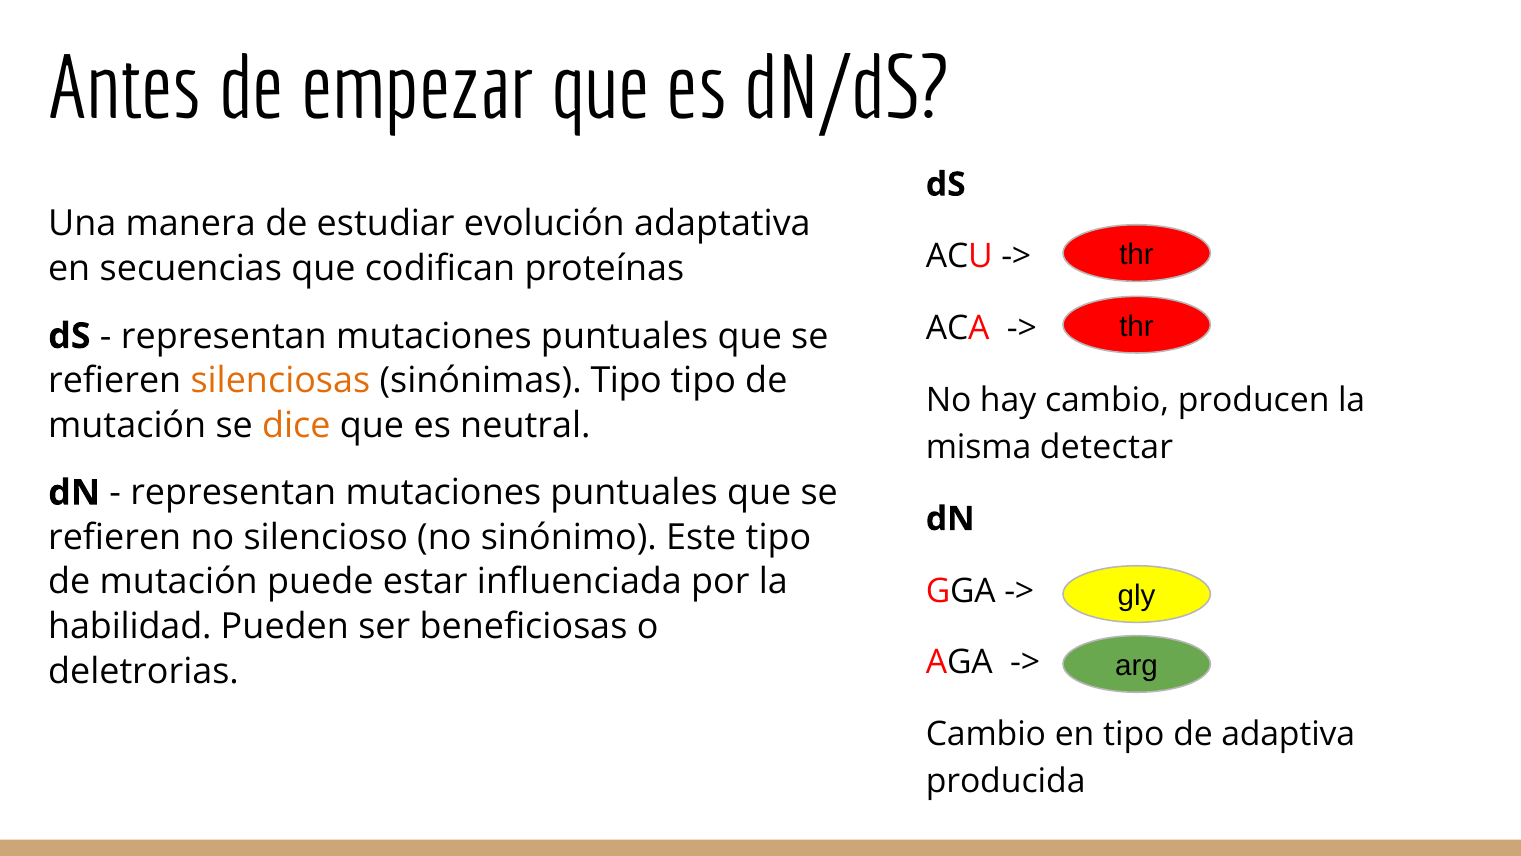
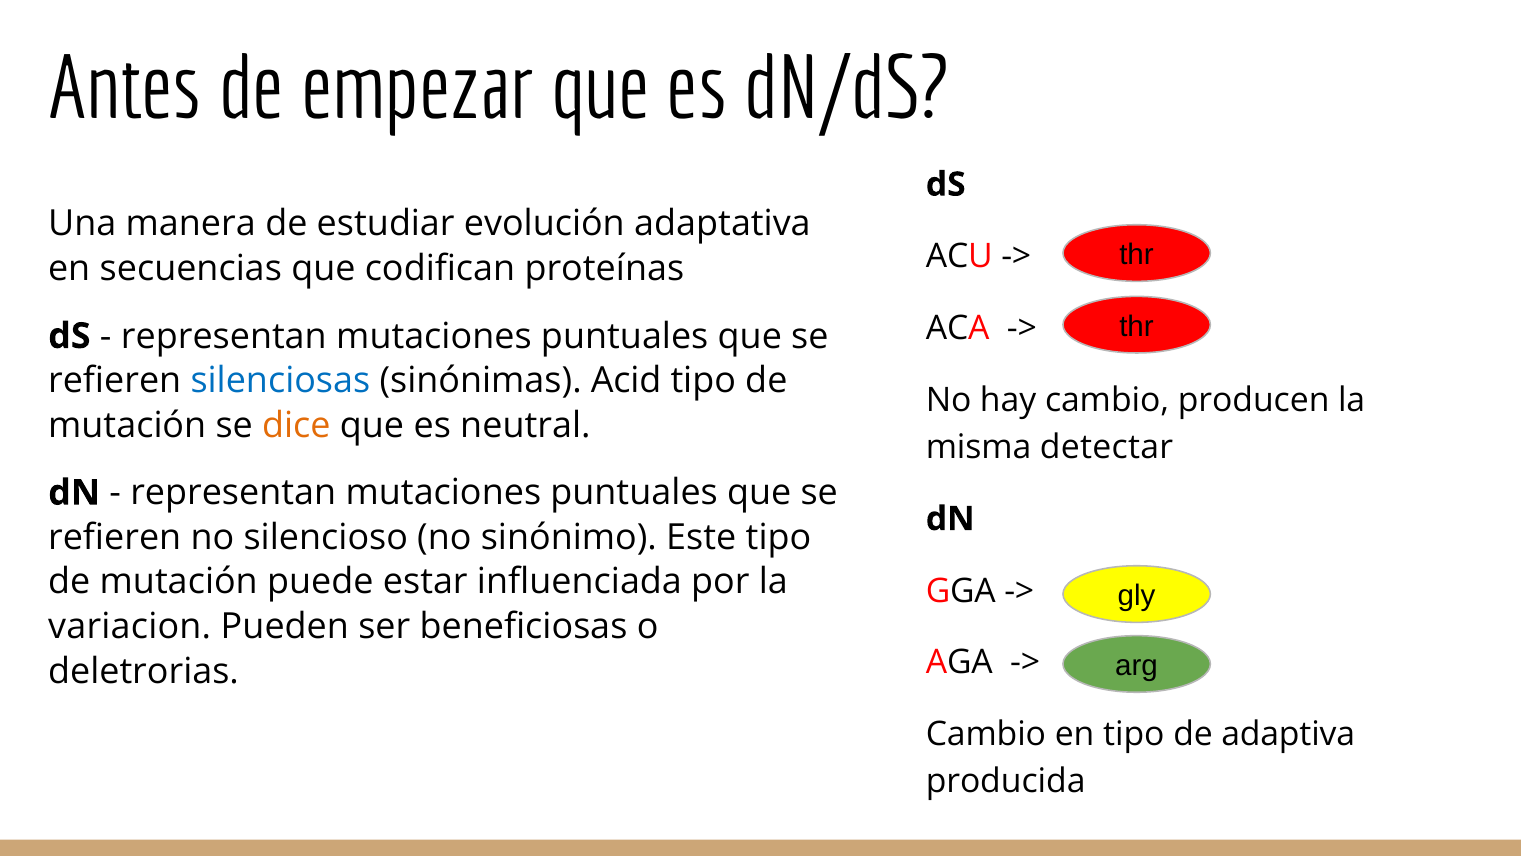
silenciosas colour: orange -> blue (280, 381)
sinónimas Tipo: Tipo -> Acid (626, 381)
habilidad: habilidad -> variacion (130, 626)
